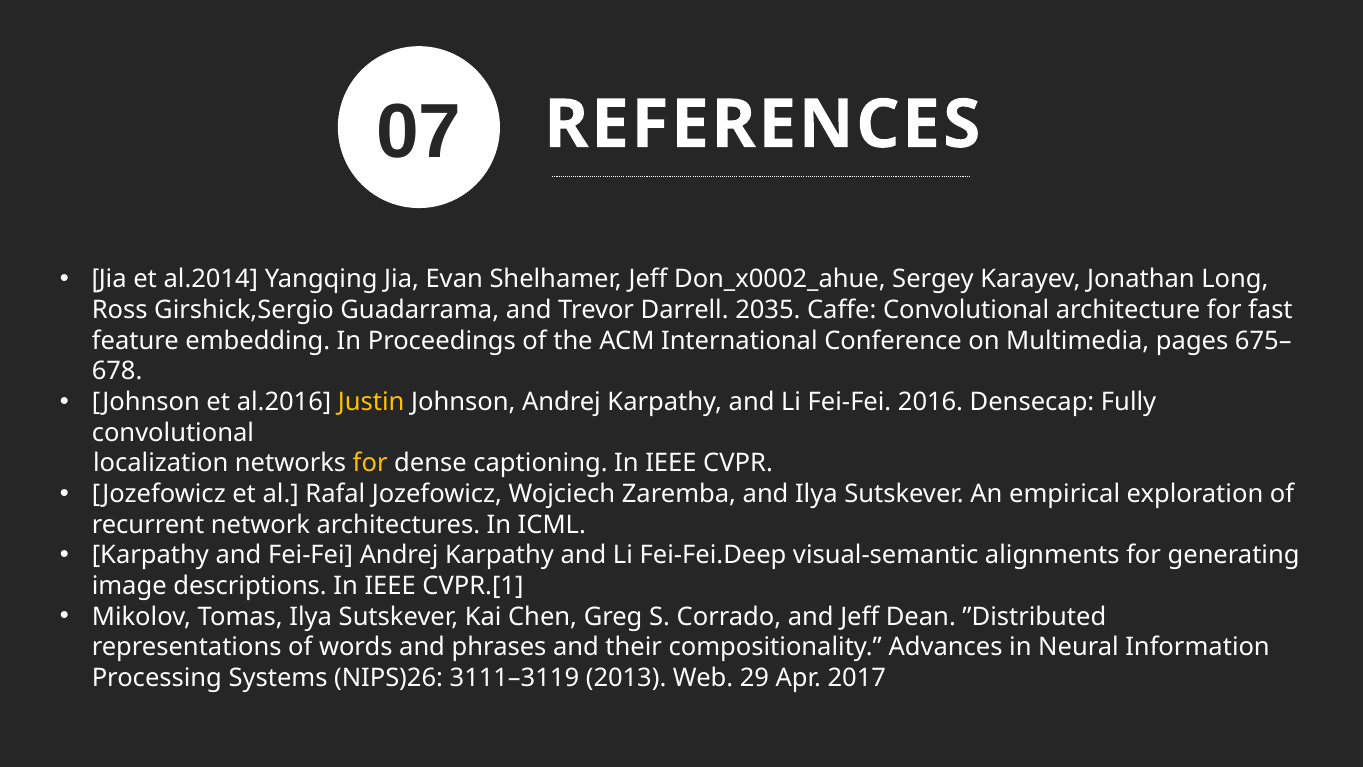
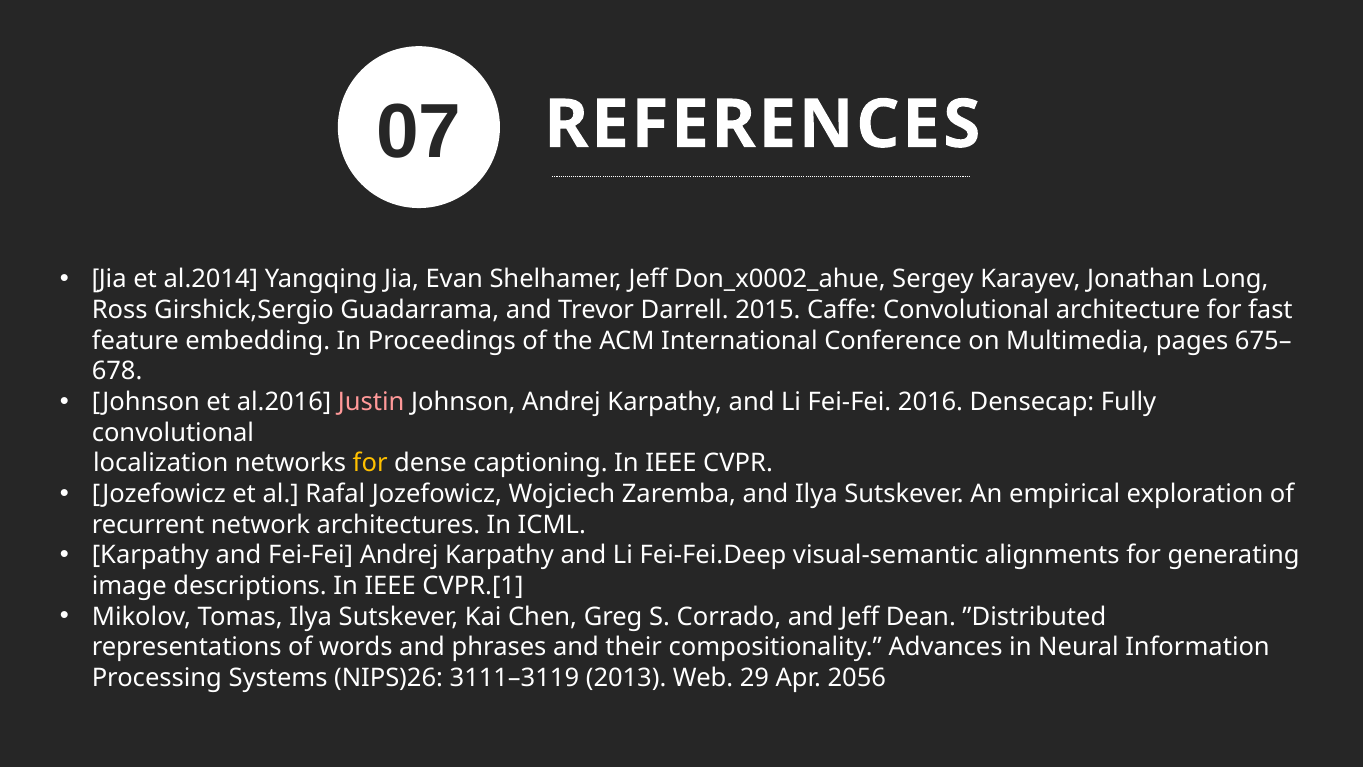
2035: 2035 -> 2015 (768, 310)
Justin colour: yellow -> pink (371, 402)
2017: 2017 -> 2056 (857, 678)
